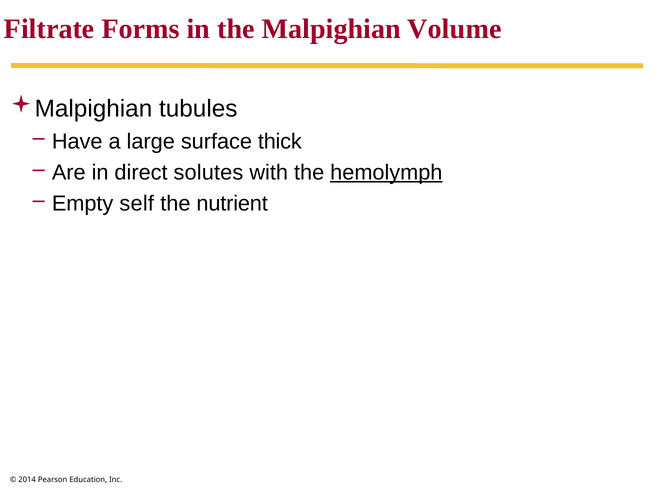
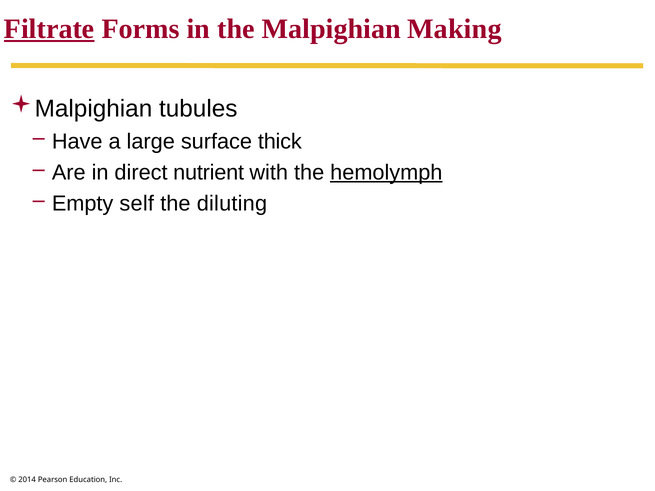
Filtrate underline: none -> present (49, 29)
Volume: Volume -> Making (454, 29)
solutes: solutes -> nutrient (209, 173)
nutrient: nutrient -> diluting (232, 204)
